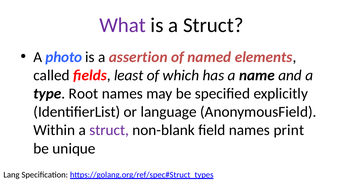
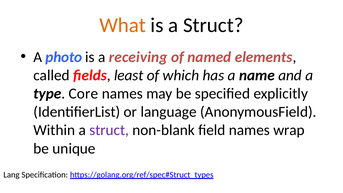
What colour: purple -> orange (123, 25)
assertion: assertion -> receiving (138, 57)
Root: Root -> Core (83, 94)
print: print -> wrap (289, 130)
